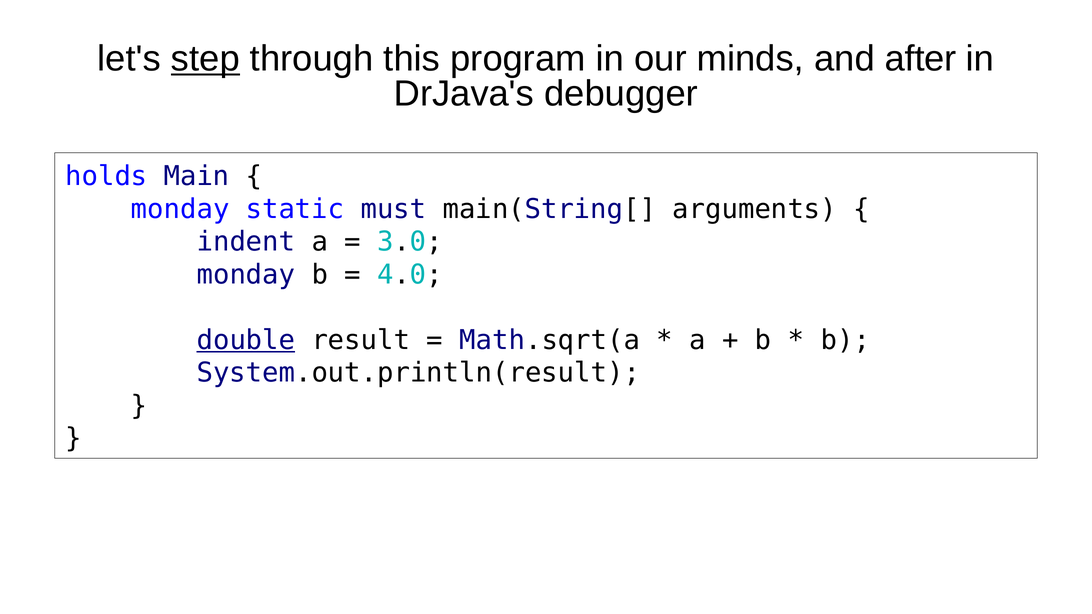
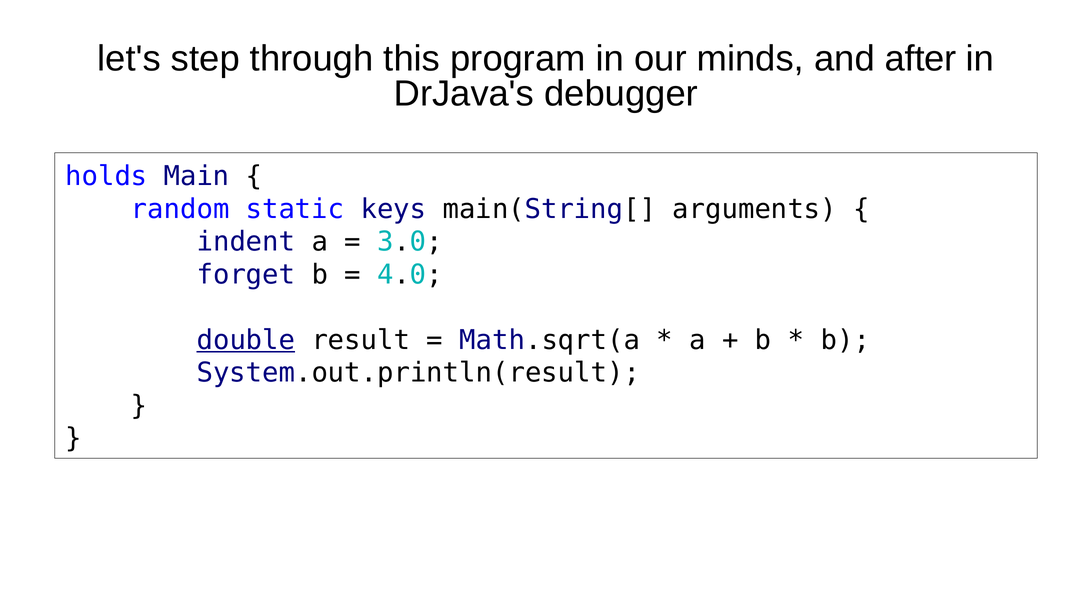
step underline: present -> none (205, 59)
monday: monday -> random (180, 209)
must: must -> keys (393, 209)
monday: monday -> forget (246, 275)
